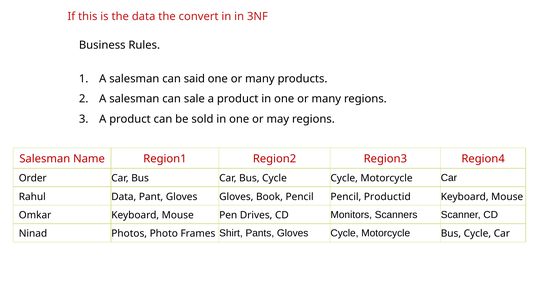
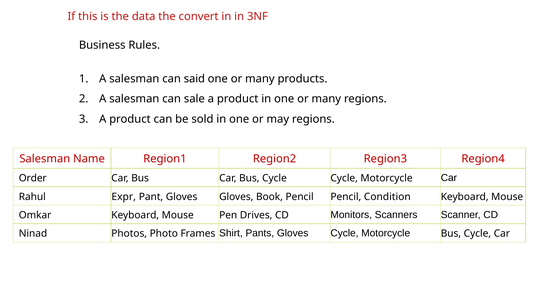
Rahul Data: Data -> Expr (124, 197)
Productid: Productid -> Condition (387, 197)
